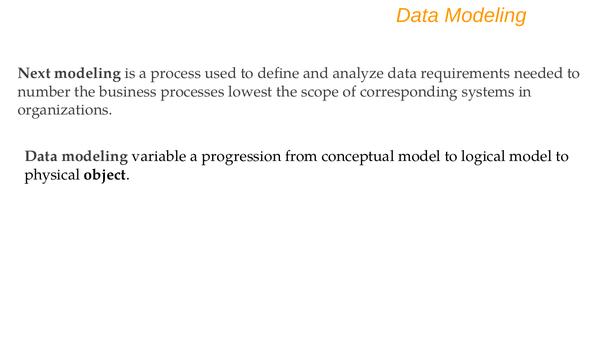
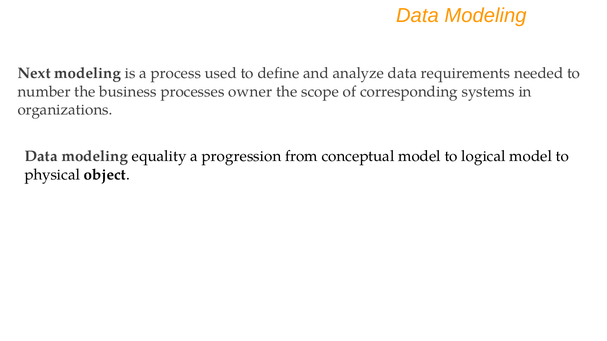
lowest: lowest -> owner (250, 92)
variable: variable -> equality (159, 157)
